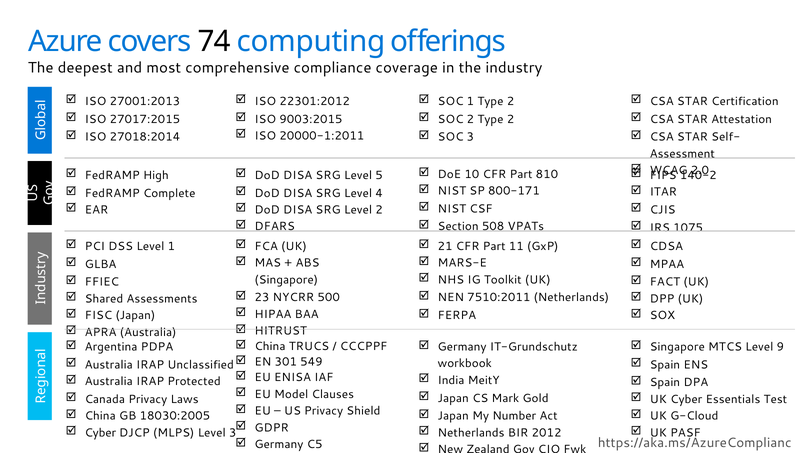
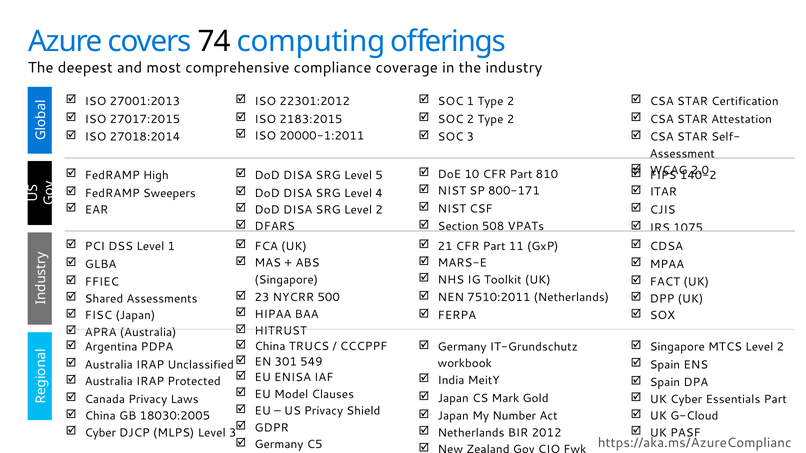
9003:2015: 9003:2015 -> 2183:2015 (311, 119)
Complete: Complete -> Sweepers (169, 193)
MTCS Level 9: 9 -> 2 (780, 347)
Essentials Test: Test -> Part (775, 400)
